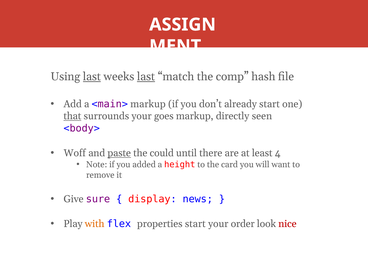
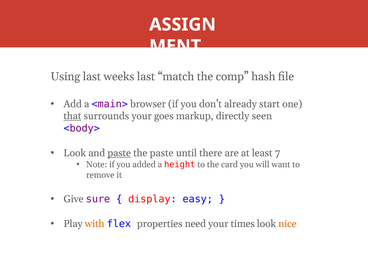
last underline: present -> none (92, 77)
last underline: present -> none (146, 77)
<main> markup: markup -> browser (148, 104)
Woff: Woff -> Look (75, 153)
the could: could -> paste (162, 153)
4: 4 -> 7 (278, 153)
news: news -> easy (198, 199)
properties start: start -> need (195, 224)
order: order -> times (243, 224)
nice colour: red -> orange (287, 224)
